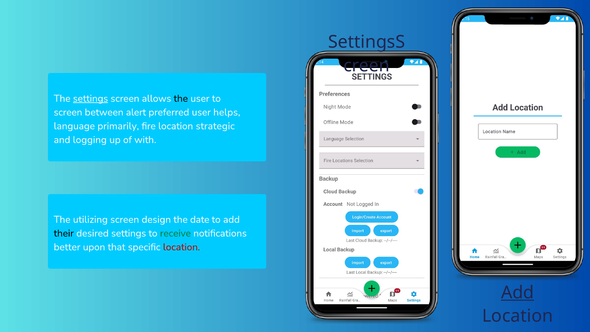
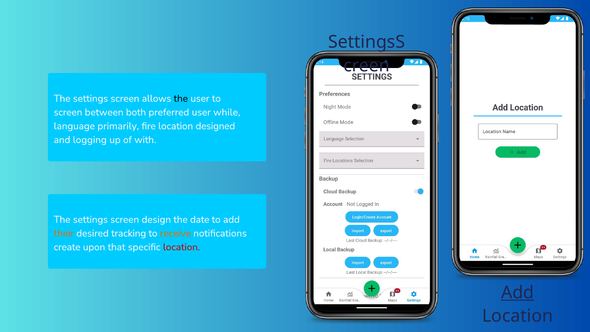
settings underline: present -> none (91, 98)
alert: alert -> both (136, 112)
helps: helps -> while (227, 112)
strategic: strategic -> designed (215, 126)
utilizing: utilizing -> settings (90, 219)
their colour: black -> orange (64, 233)
desired settings: settings -> tracking (129, 233)
receive colour: green -> orange (175, 233)
better: better -> create (67, 247)
